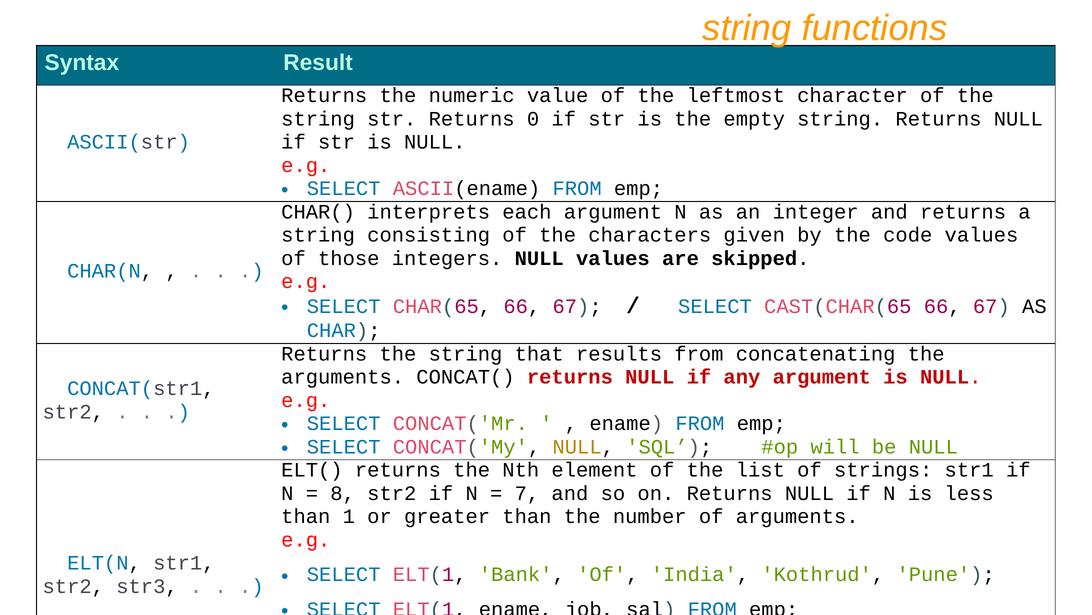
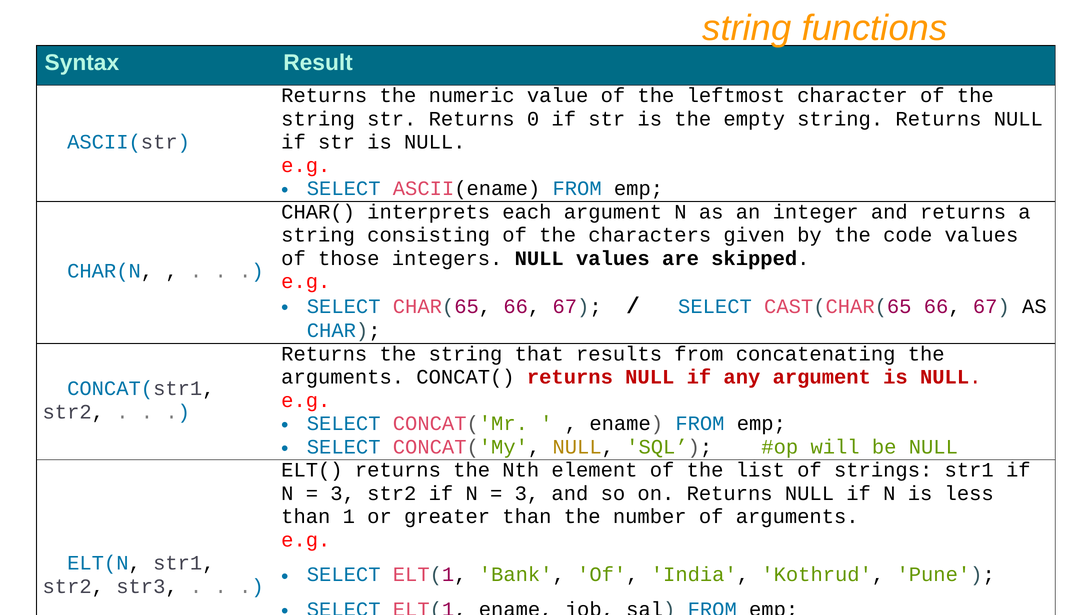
8: 8 -> 3 (343, 493)
7: 7 -> 3 (527, 493)
